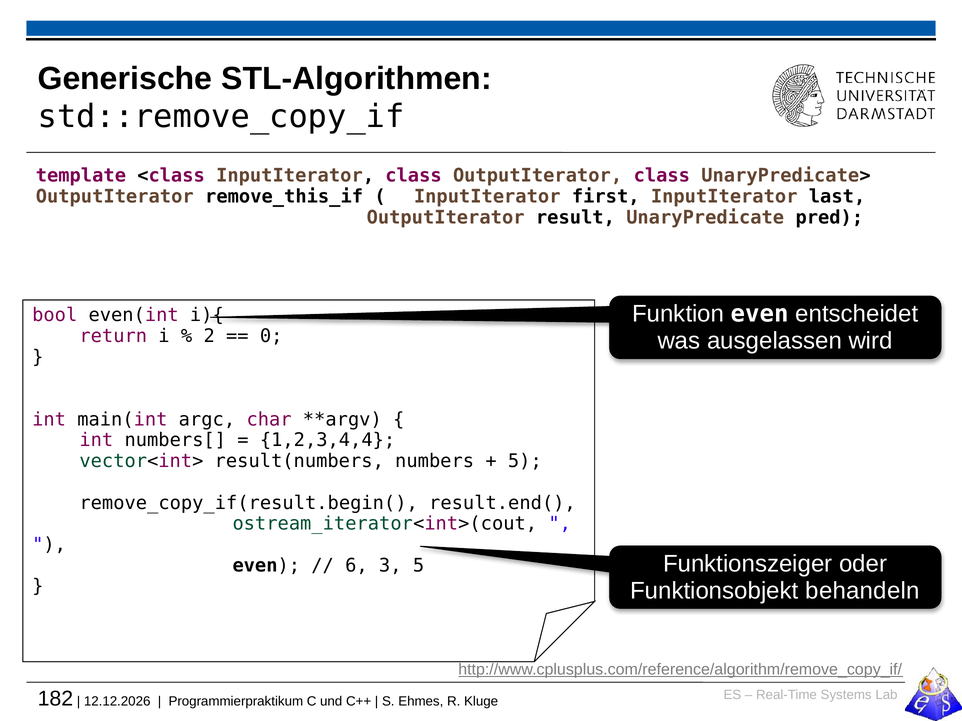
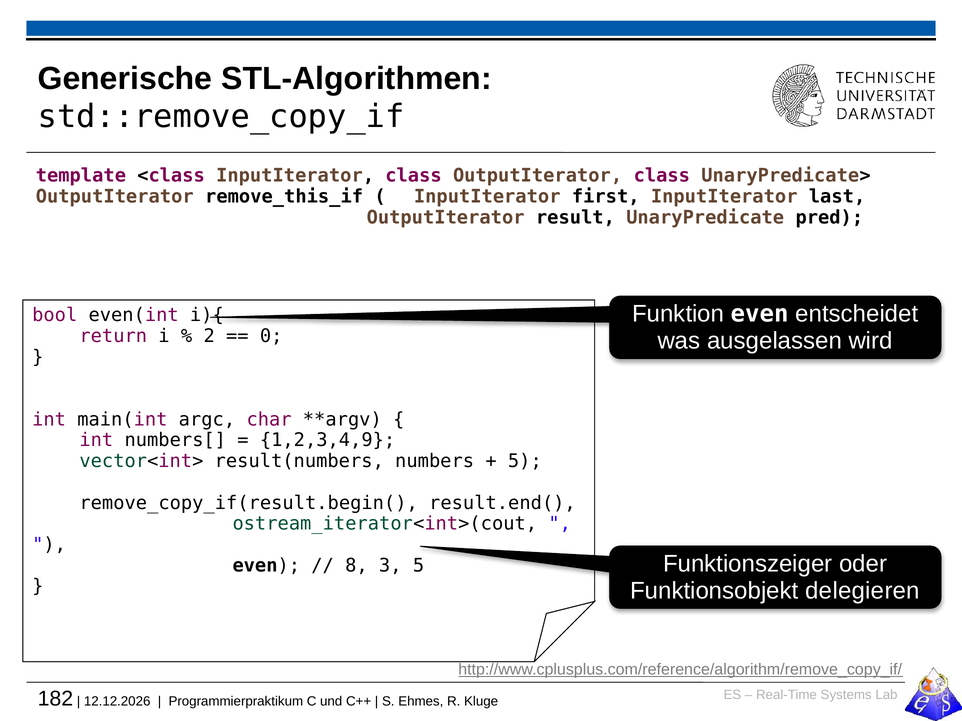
1,2,3,4,4: 1,2,3,4,4 -> 1,2,3,4,9 (328, 441)
6: 6 -> 8 (356, 566)
behandeln: behandeln -> delegieren (863, 591)
